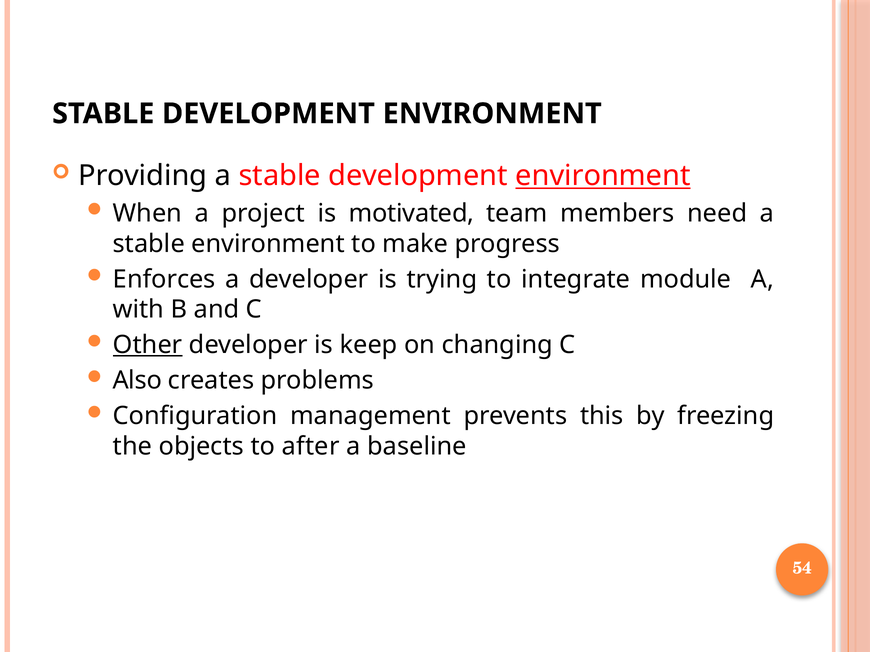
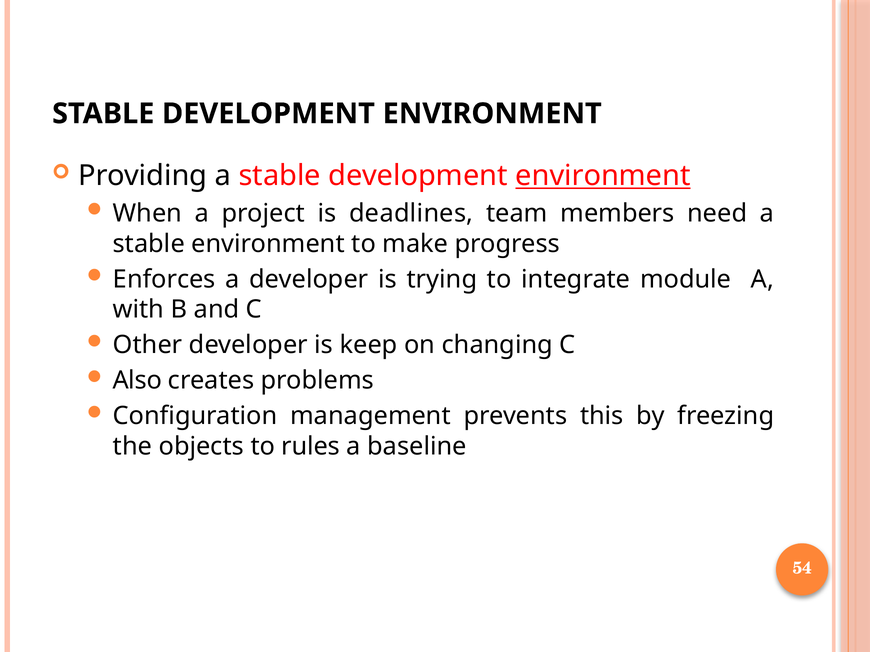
motivated: motivated -> deadlines (411, 213)
Other underline: present -> none (148, 345)
after: after -> rules (311, 447)
